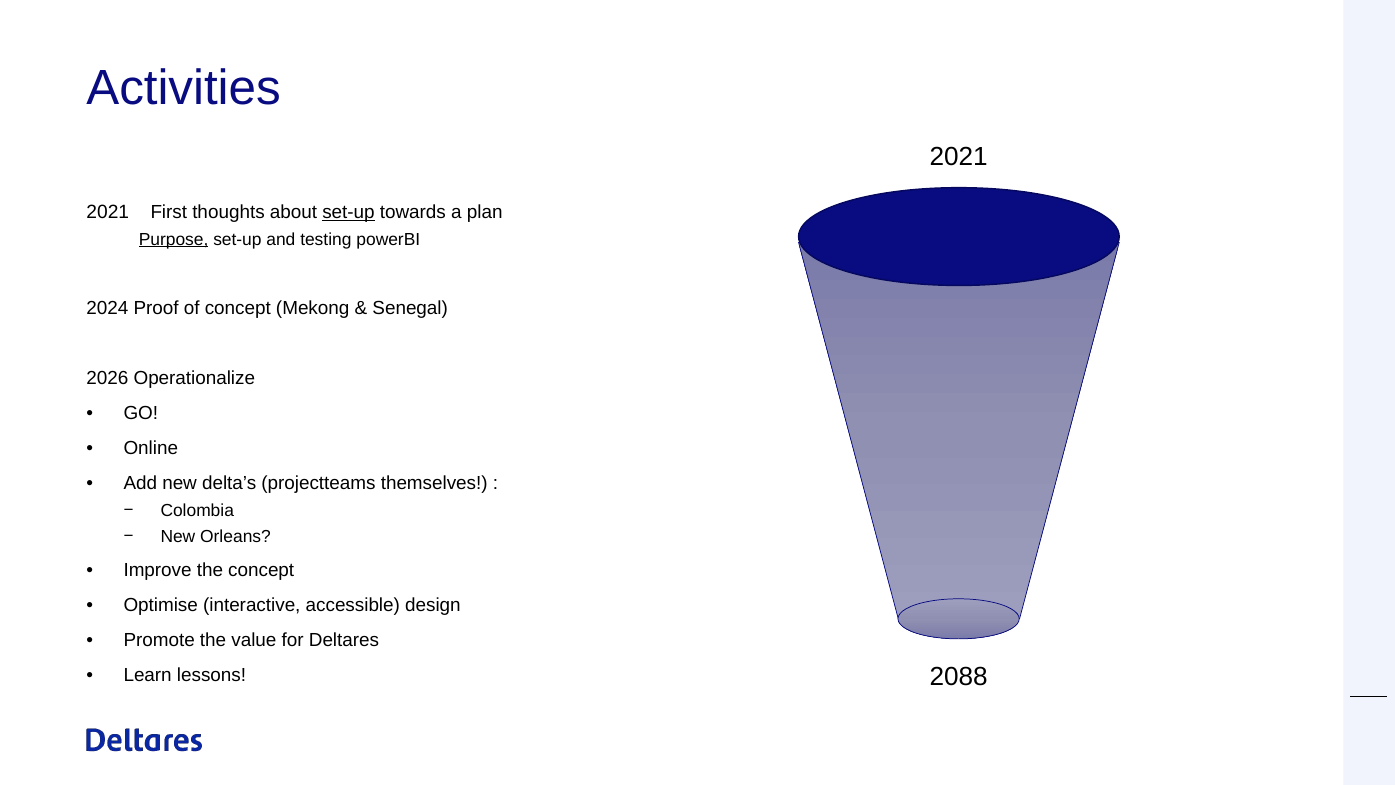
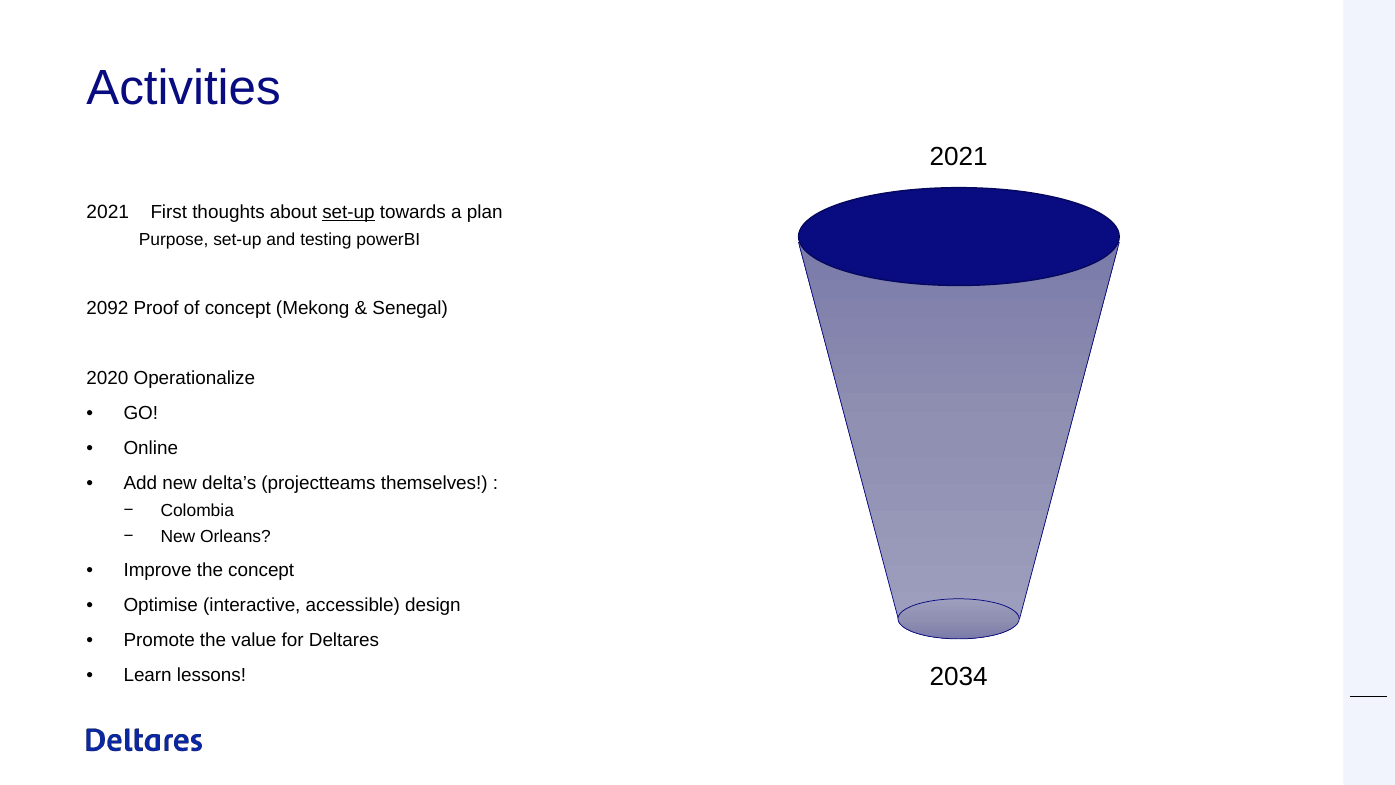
Purpose underline: present -> none (174, 239)
2024: 2024 -> 2092 (107, 308)
2026: 2026 -> 2020 (107, 378)
2088: 2088 -> 2034 (959, 676)
